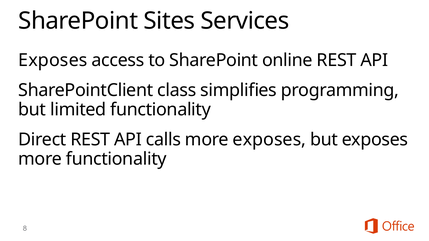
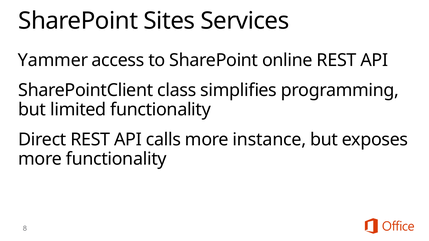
Exposes: Exposes -> Yammer (53, 61)
more exposes: exposes -> instance (269, 140)
